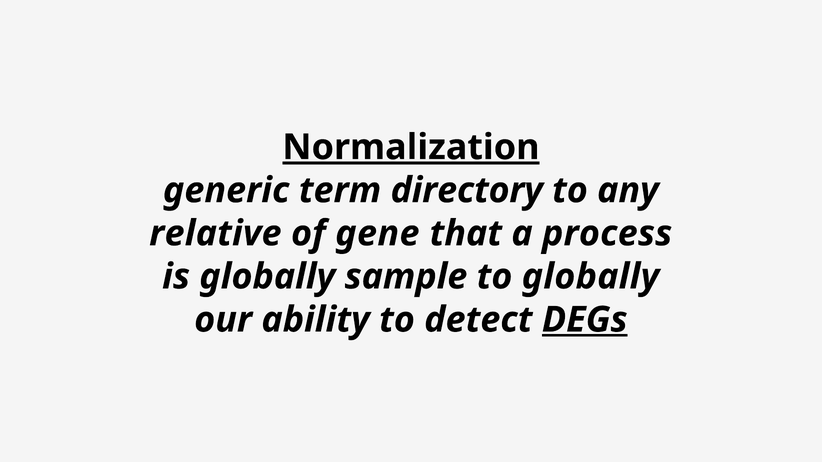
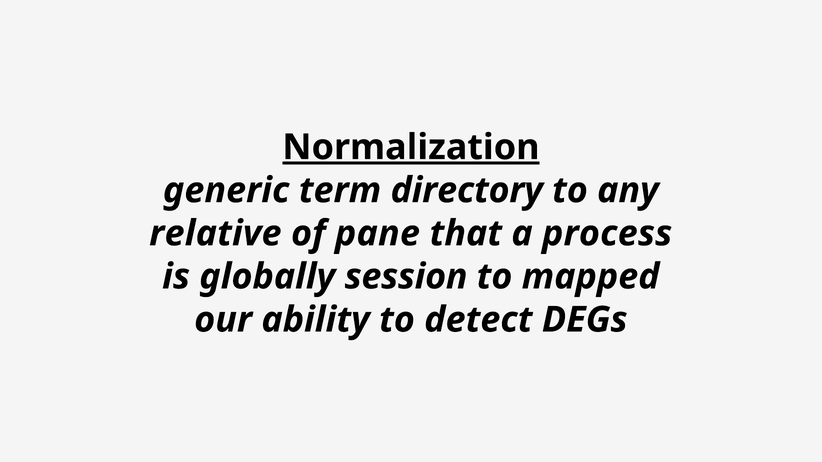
gene: gene -> pane (377, 234)
sample: sample -> session (406, 277)
to globally: globally -> mapped (591, 277)
DEGs underline: present -> none (585, 320)
